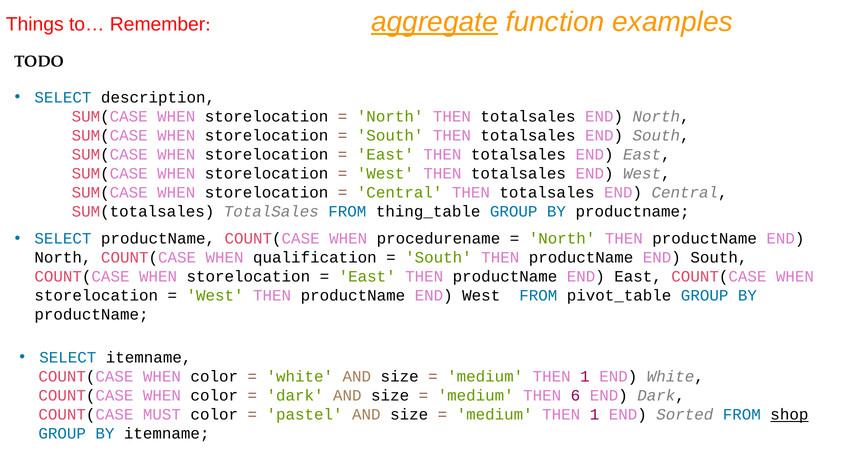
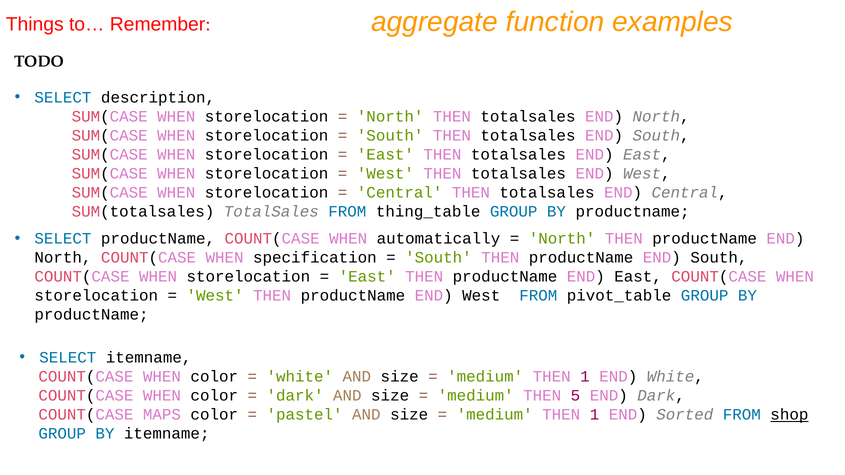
aggregate underline: present -> none (434, 22)
procedurename: procedurename -> automatically (438, 239)
qualification: qualification -> specification (315, 258)
6: 6 -> 5 (575, 396)
MUST: MUST -> MAPS (162, 415)
